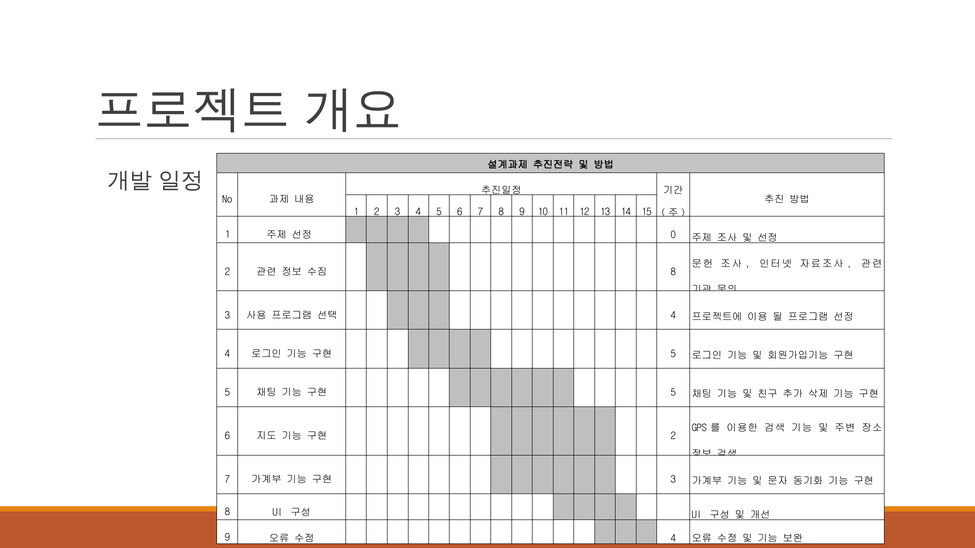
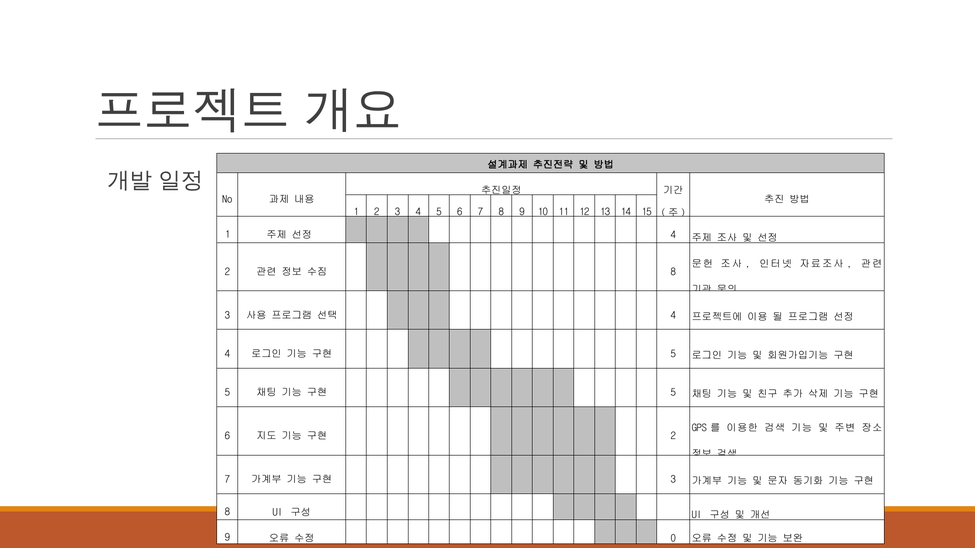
0: 0 -> 4 (673, 235)
4: 4 -> 0 (673, 539)
